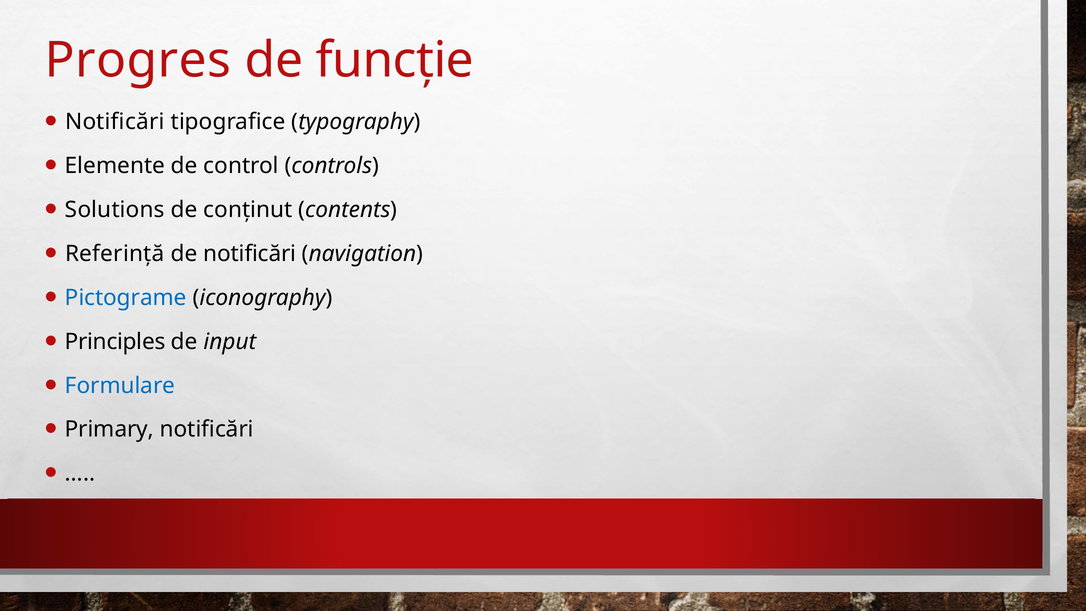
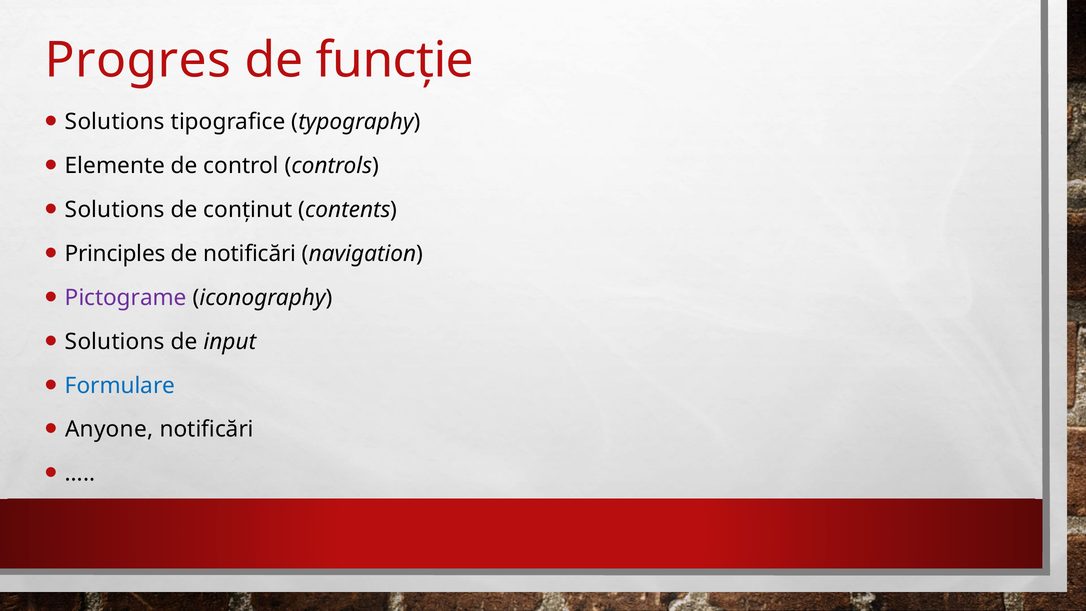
Notificări: Notificări -> Solutions (115, 122)
Referință: Referință -> Principles (115, 254)
Pictograme colour: blue -> purple (126, 298)
Principles: Principles -> Solutions (115, 342)
Primary: Primary -> Anyone (109, 429)
